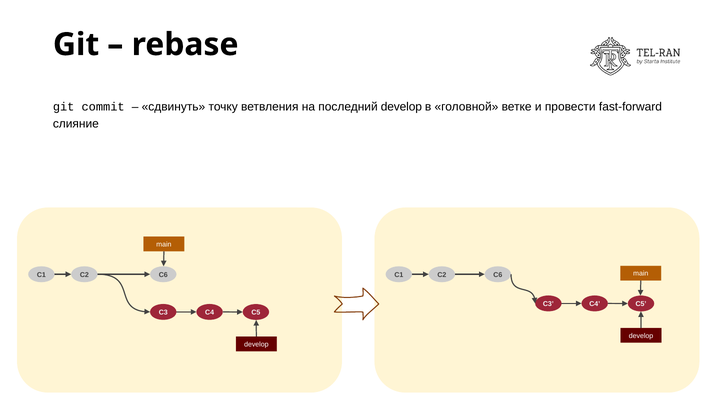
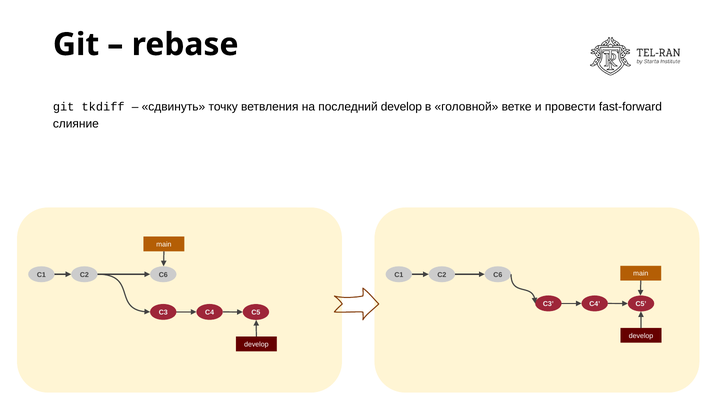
commit: commit -> tkdiff (103, 107)
